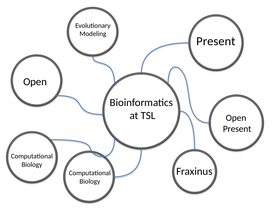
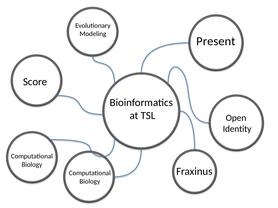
Open: Open -> Score (35, 82)
Present: Present -> Identity (237, 129)
